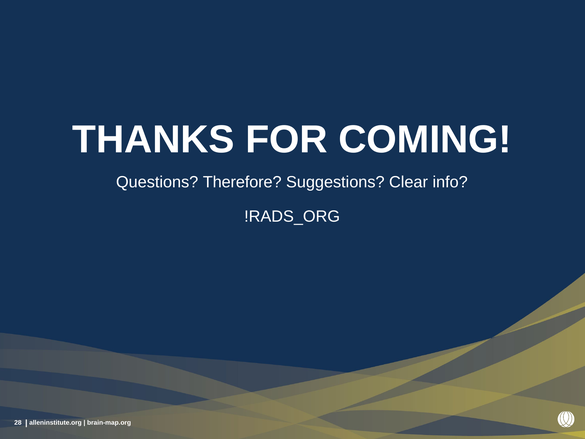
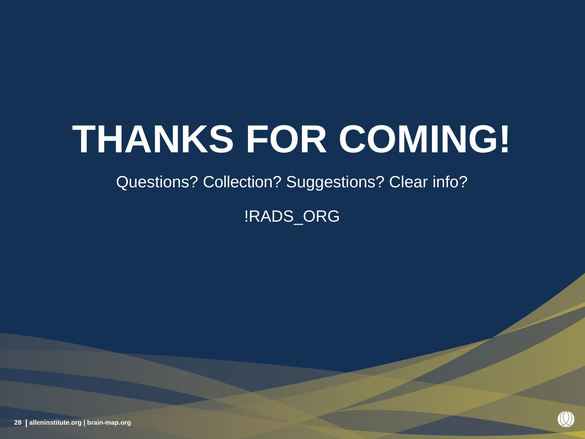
Therefore: Therefore -> Collection (242, 182)
